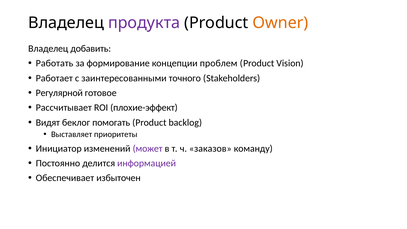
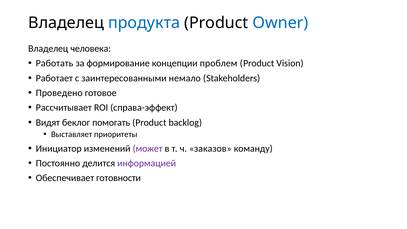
продукта colour: purple -> blue (144, 23)
Owner colour: orange -> blue (281, 23)
добавить: добавить -> человека (91, 49)
точного: точного -> немало (185, 78)
Регулярной: Регулярной -> Проведено (59, 93)
плохие-эффект: плохие-эффект -> справа-эффект (144, 108)
избыточен: избыточен -> готовности (119, 178)
